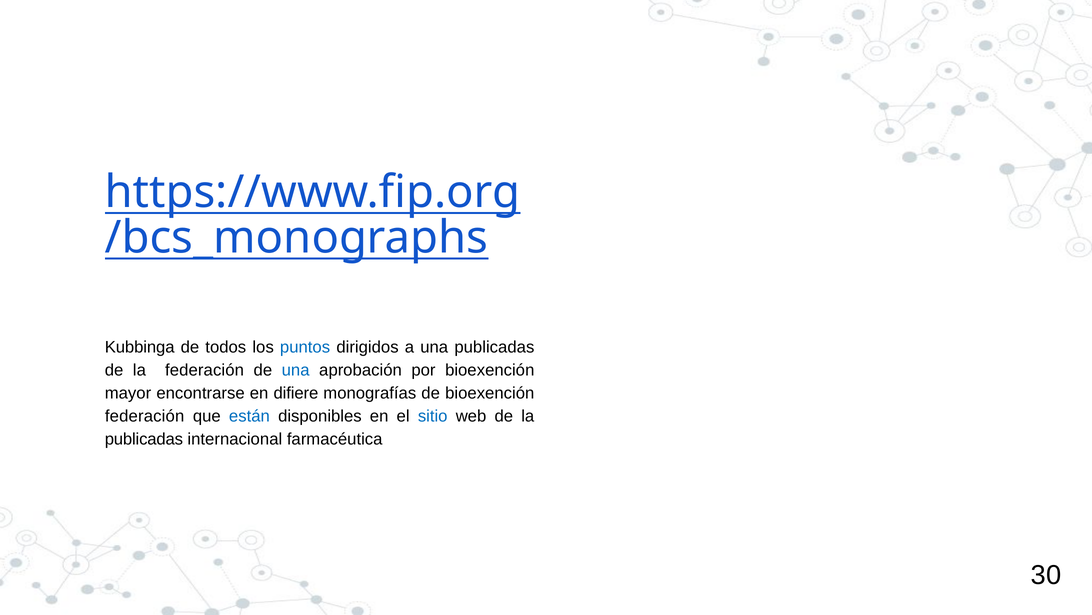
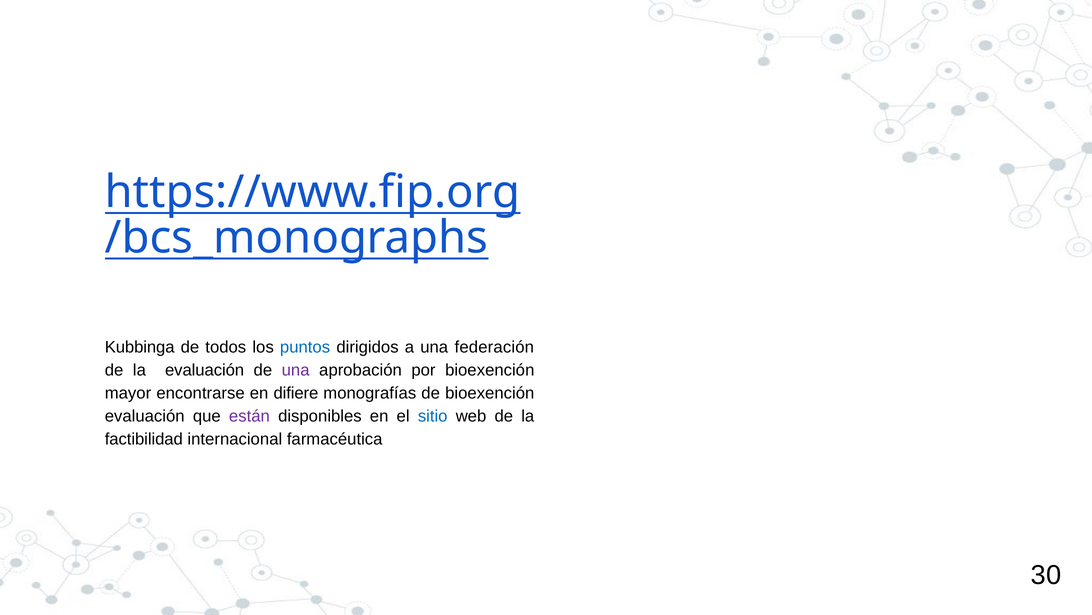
una publicadas: publicadas -> federación (494, 347)
la federación: federación -> evaluación (205, 370)
una colour: blue -> purple (296, 370)
federación: federación -> evaluación (145, 416)
están colour: blue -> purple (249, 416)
publicadas: publicadas -> factibilidad (144, 439)
